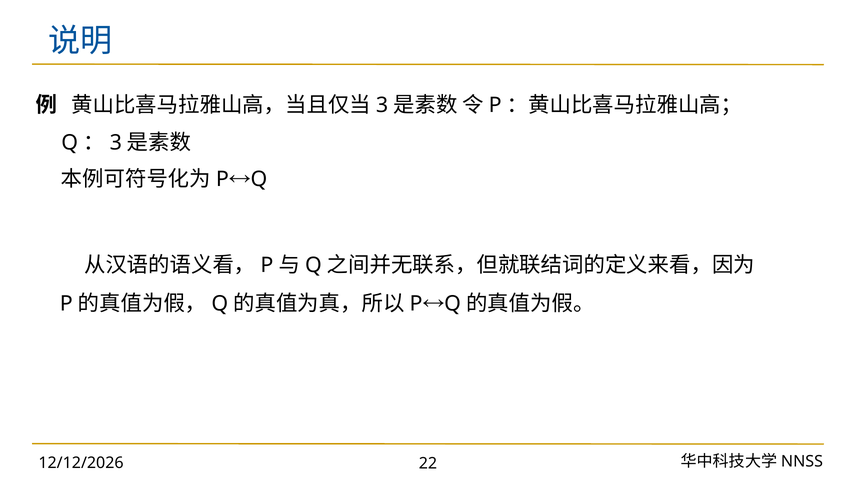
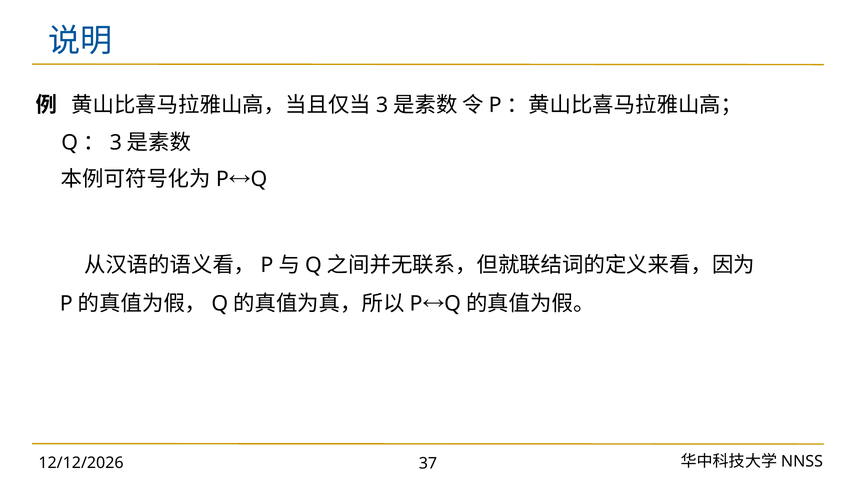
22: 22 -> 37 (428, 464)
